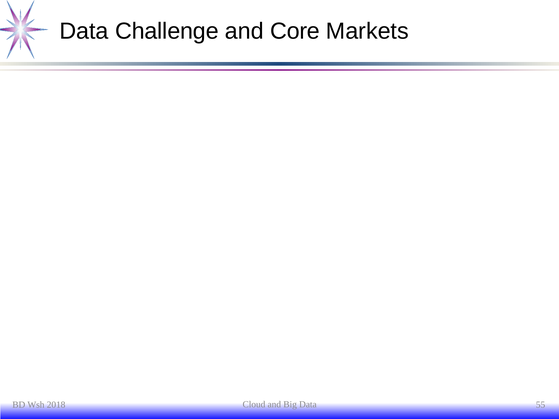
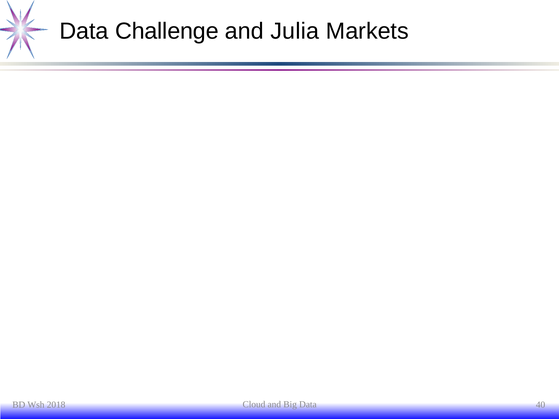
Core: Core -> Julia (295, 31)
55: 55 -> 40 (541, 405)
